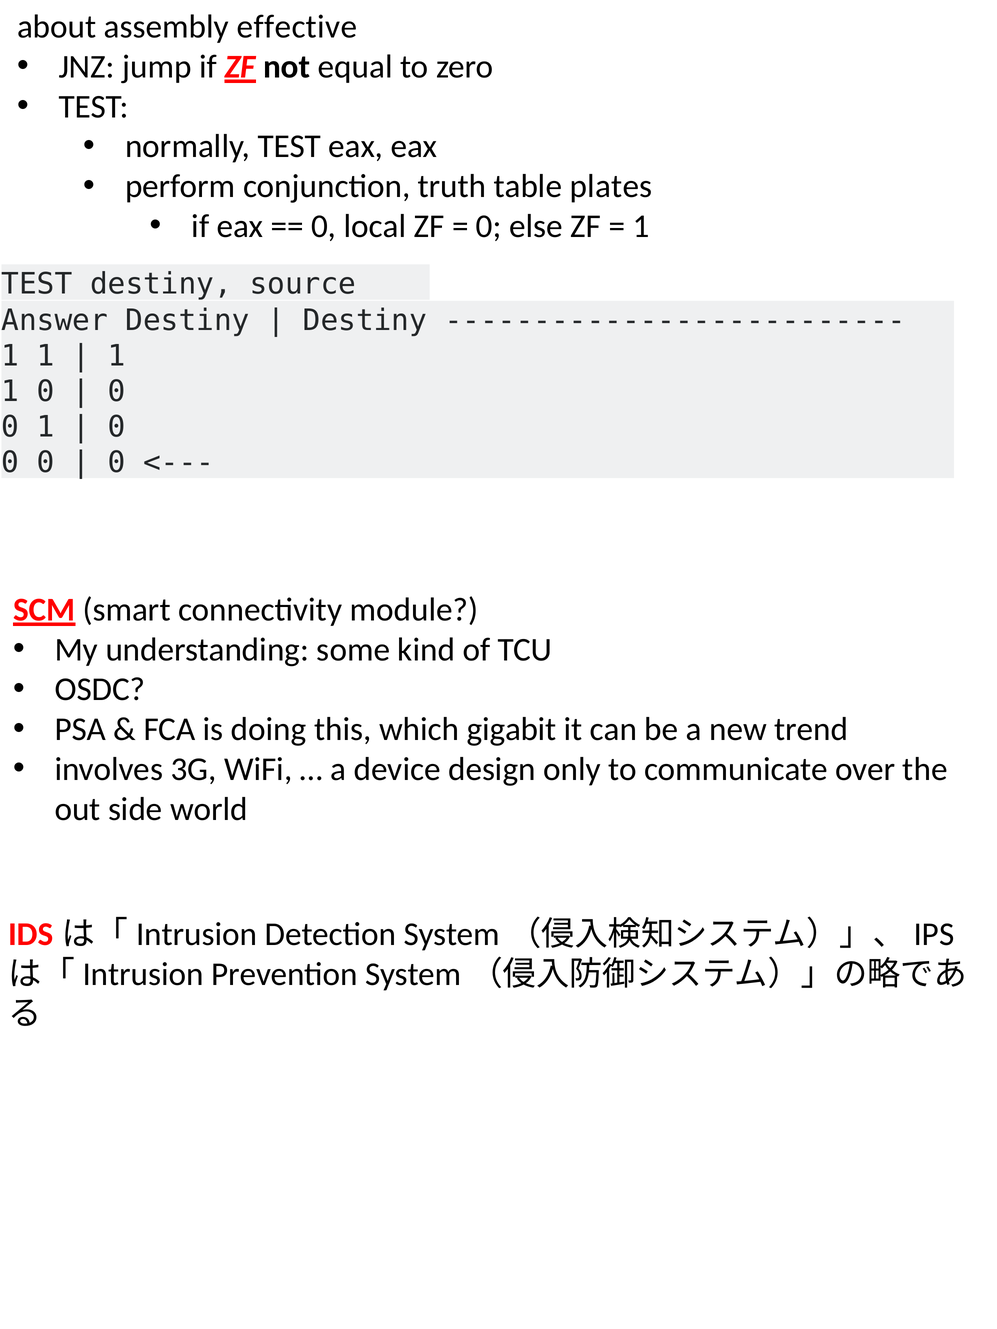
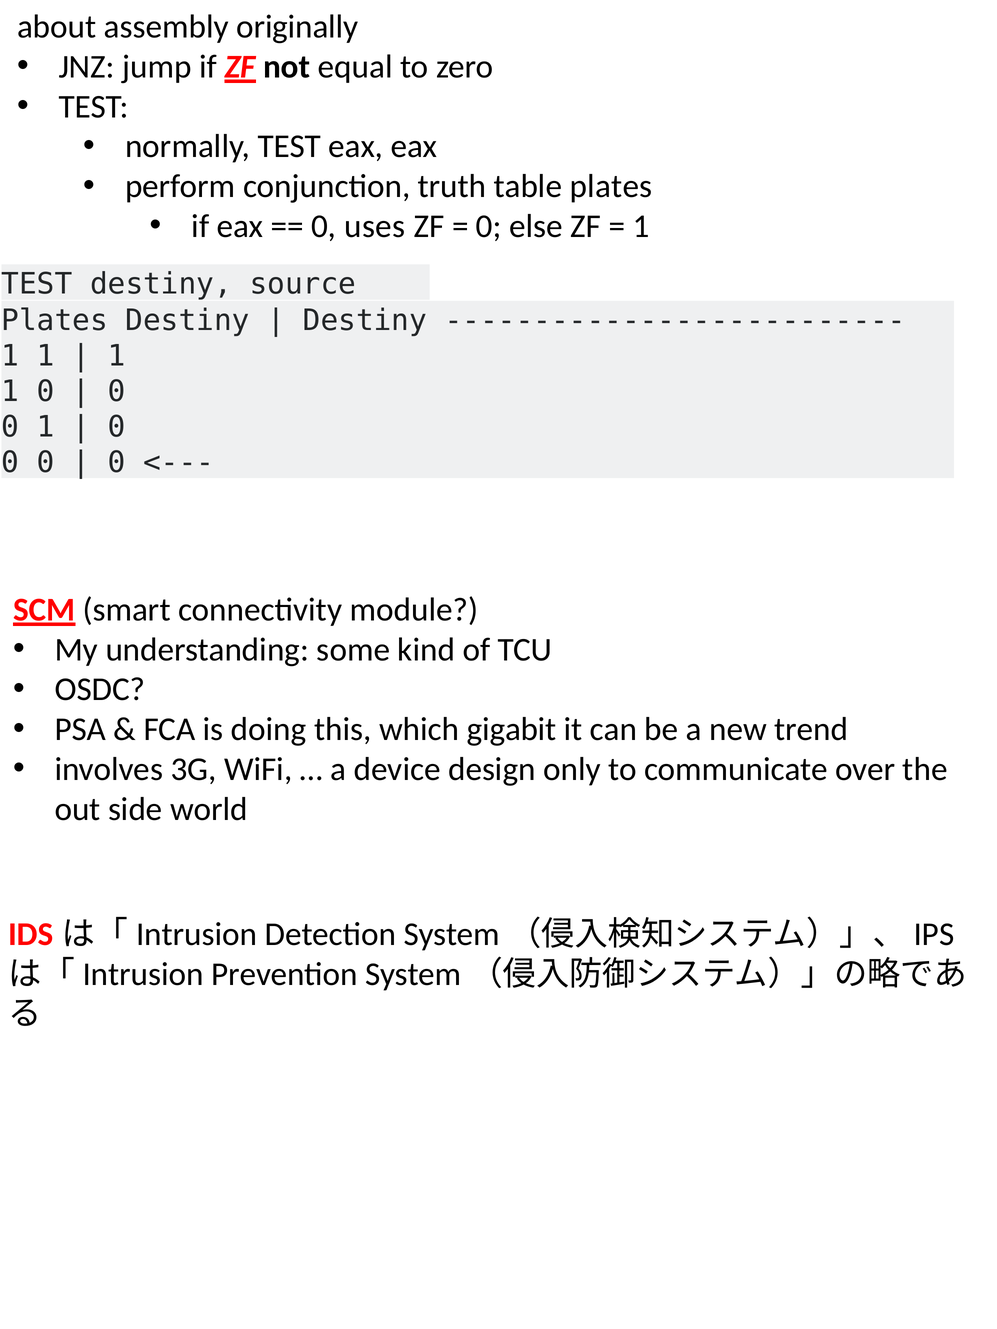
effective: effective -> originally (297, 27)
local: local -> uses (375, 226)
Answer: Answer -> Plates (55, 321)
